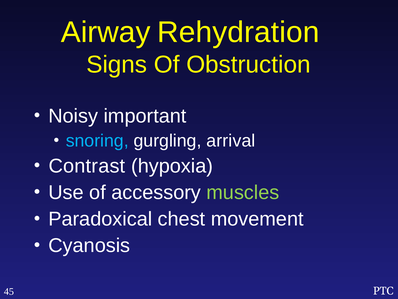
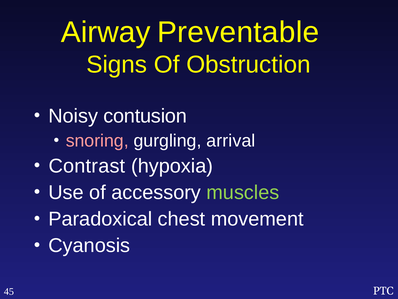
Rehydration: Rehydration -> Preventable (238, 32)
important: important -> contusion (145, 116)
snoring colour: light blue -> pink (97, 141)
